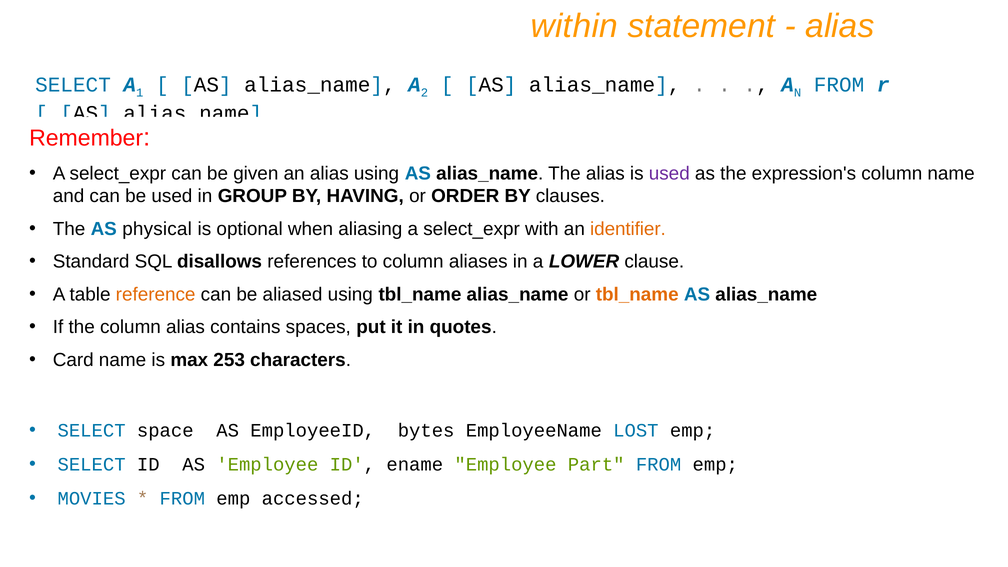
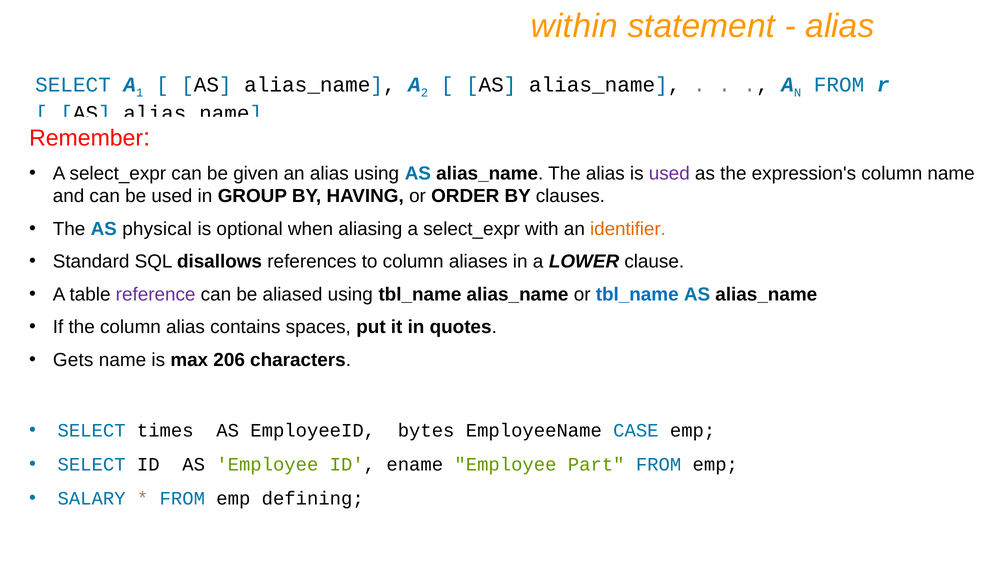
reference colour: orange -> purple (156, 294)
tbl_name colour: orange -> blue (637, 294)
Card: Card -> Gets (73, 360)
253: 253 -> 206 (229, 360)
space: space -> times (165, 430)
LOST: LOST -> CASE (636, 430)
MOVIES: MOVIES -> SALARY (92, 498)
accessed: accessed -> defining (313, 498)
